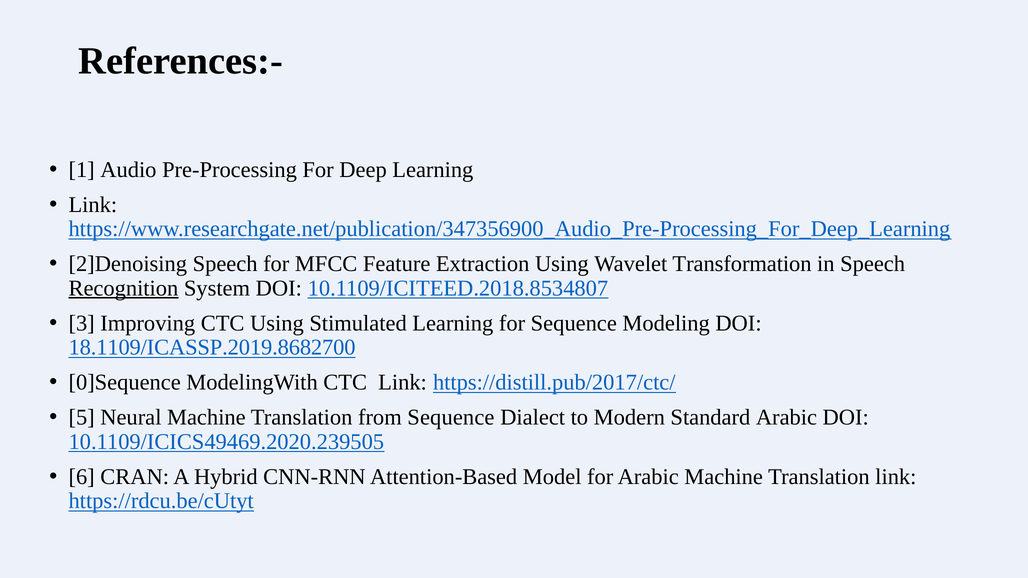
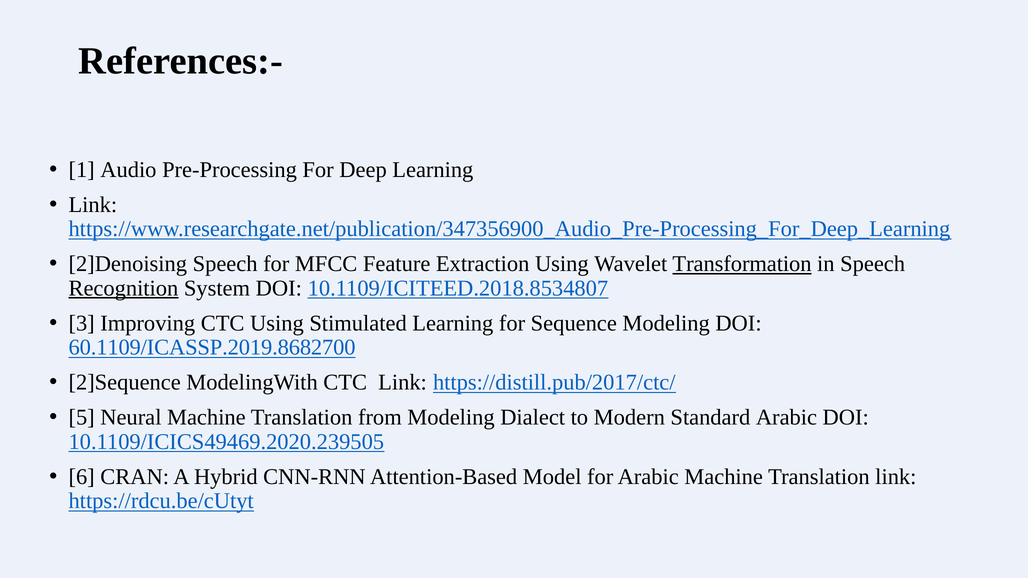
Transformation underline: none -> present (742, 264)
18.1109/ICASSP.2019.8682700: 18.1109/ICASSP.2019.8682700 -> 60.1109/ICASSP.2019.8682700 (212, 348)
0]Sequence: 0]Sequence -> 2]Sequence (125, 383)
from Sequence: Sequence -> Modeling (451, 418)
